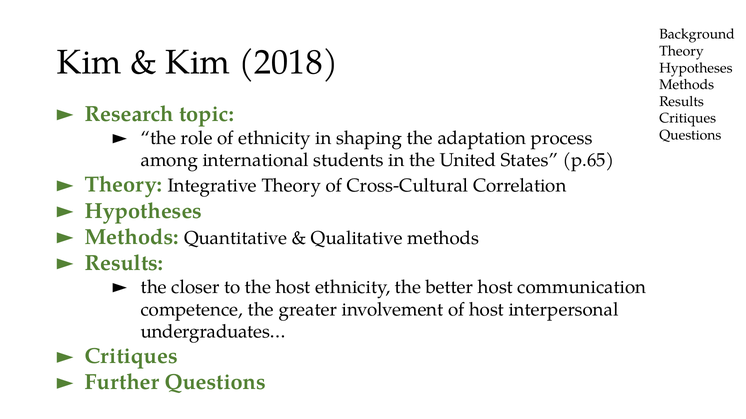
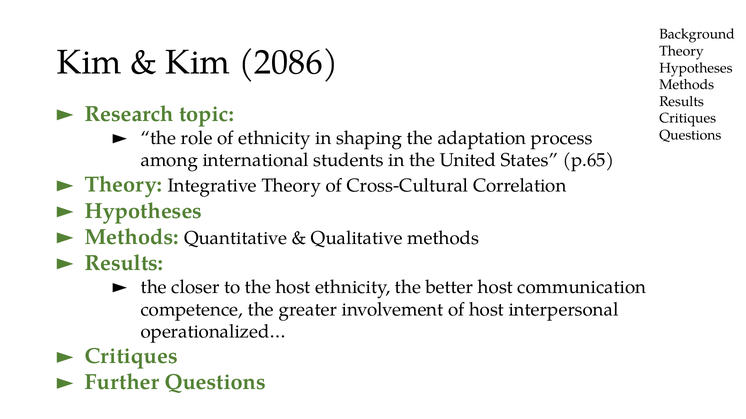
2018: 2018 -> 2086 (288, 63)
undergraduates…: undergraduates… -> operationalized… (213, 332)
